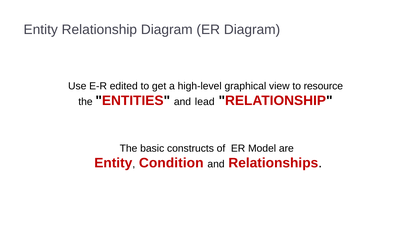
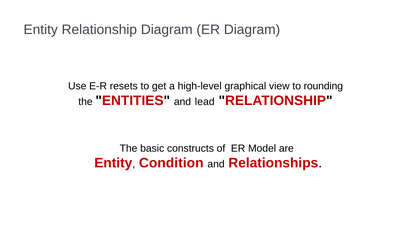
edited: edited -> resets (124, 86)
resource: resource -> rounding (323, 86)
